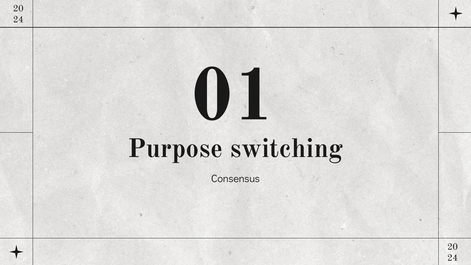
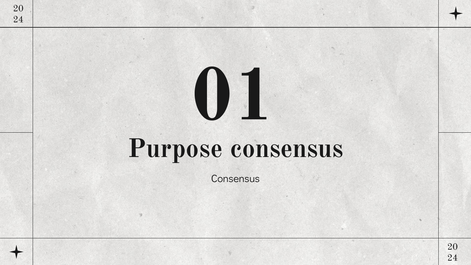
Purpose switching: switching -> consensus (287, 148)
